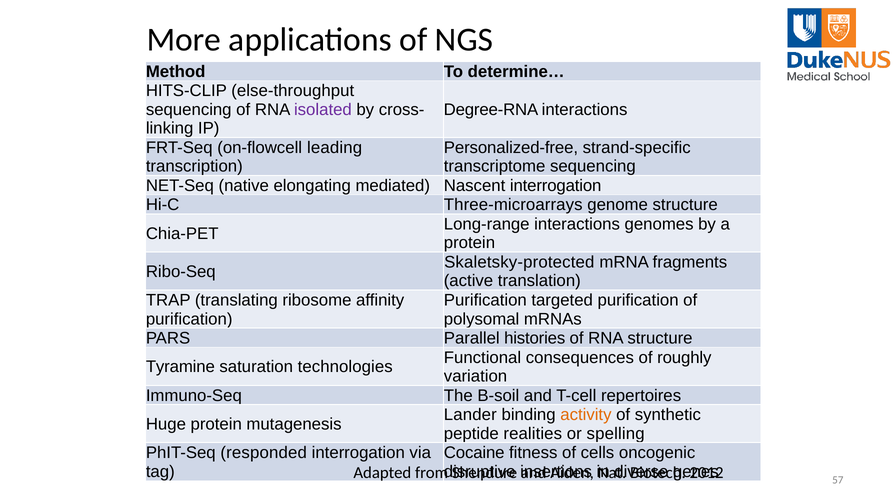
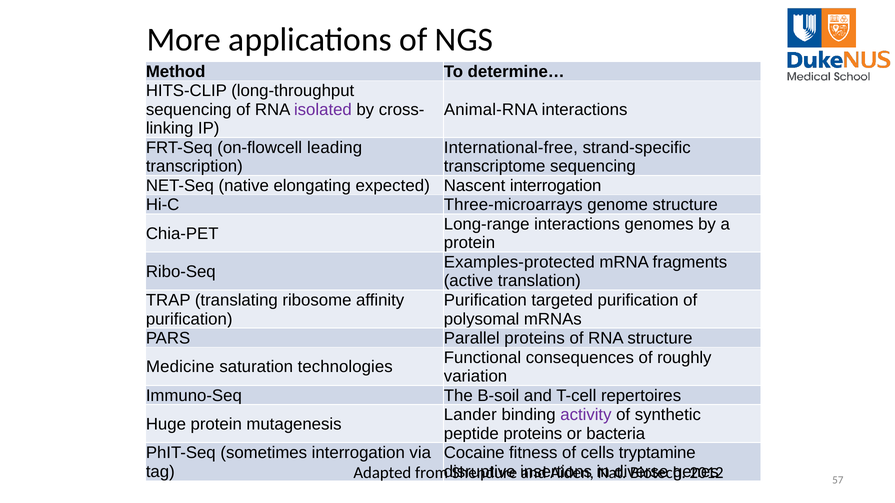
else-throughput: else-throughput -> long-throughput (293, 91)
Degree-RNA: Degree-RNA -> Animal-RNA (491, 110)
Personalized-free: Personalized-free -> International-free (511, 148)
mediated: mediated -> expected (393, 186)
Skaletsky-protected: Skaletsky-protected -> Examples-protected (519, 262)
Parallel histories: histories -> proteins (535, 339)
Tyramine: Tyramine -> Medicine (180, 367)
activity colour: orange -> purple (586, 415)
peptide realities: realities -> proteins (533, 434)
spelling: spelling -> bacteria (616, 434)
responded: responded -> sometimes (264, 453)
oncogenic: oncogenic -> tryptamine (657, 453)
